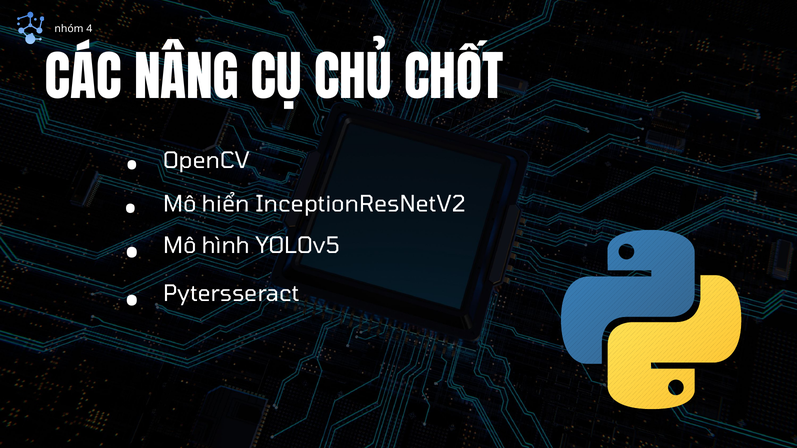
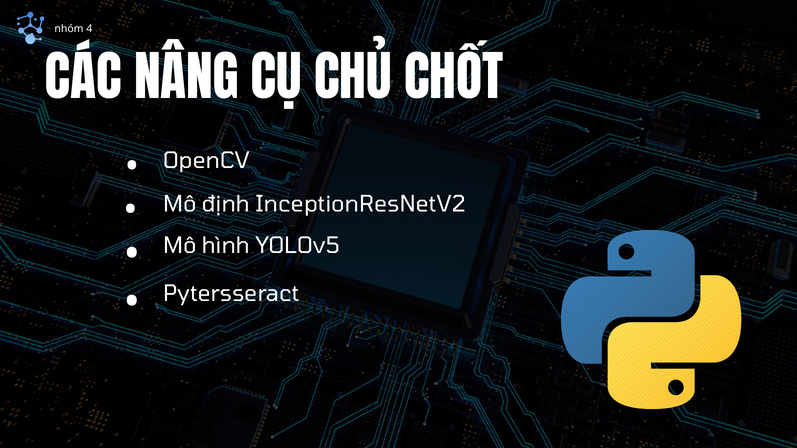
hiển: hiển -> định (226, 204)
